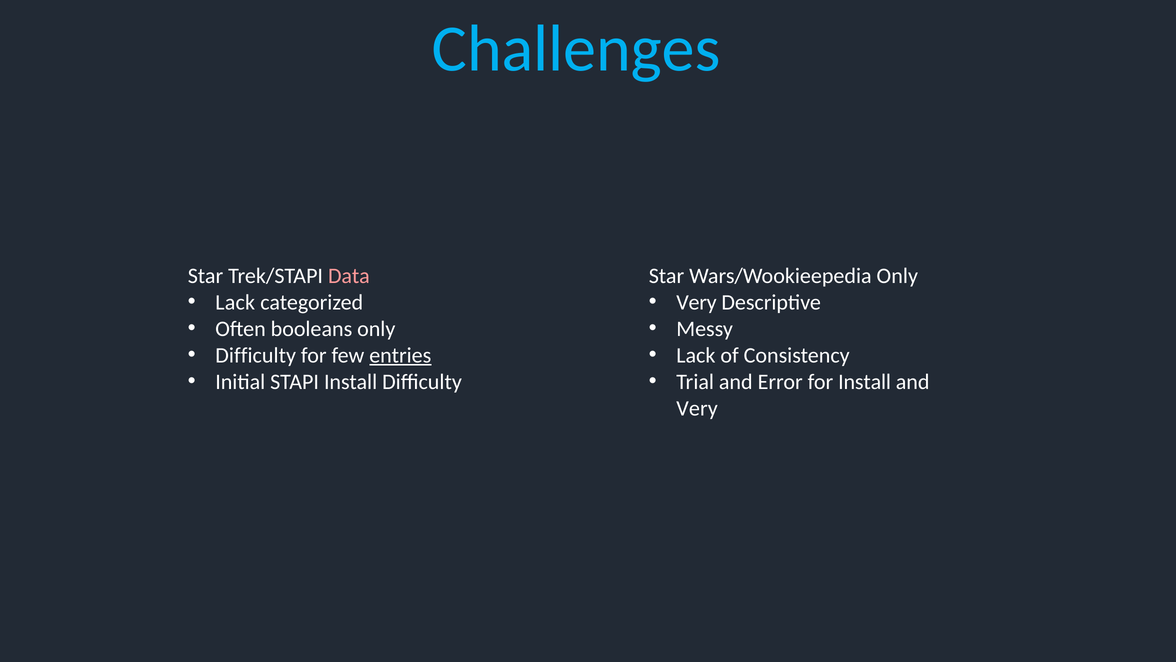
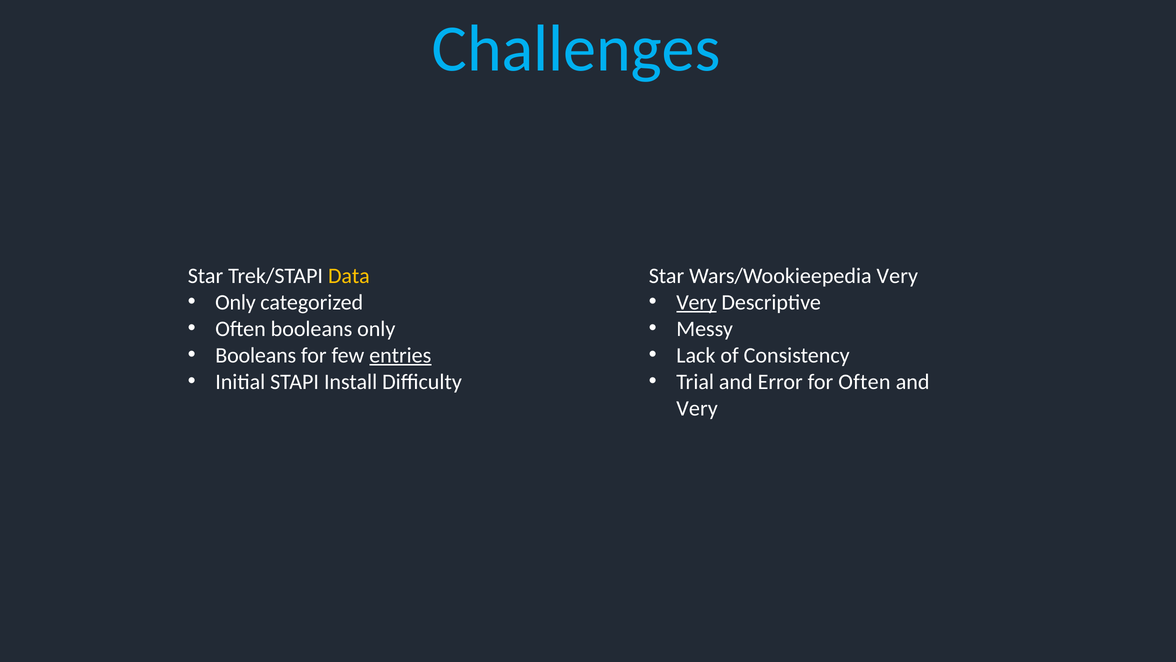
Data colour: pink -> yellow (349, 276)
Wars/Wookieepedia Only: Only -> Very (897, 276)
Lack: Lack -> Only (235, 302)
Very underline: none -> present (696, 302)
Difficulty: Difficulty -> Booleans (256, 355)
for Install: Install -> Often (864, 381)
